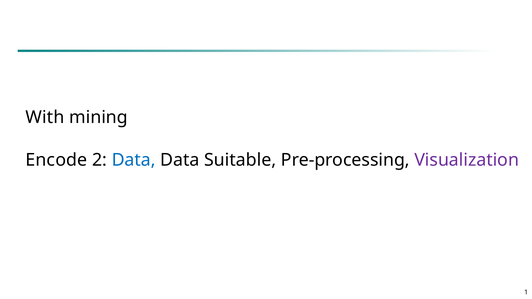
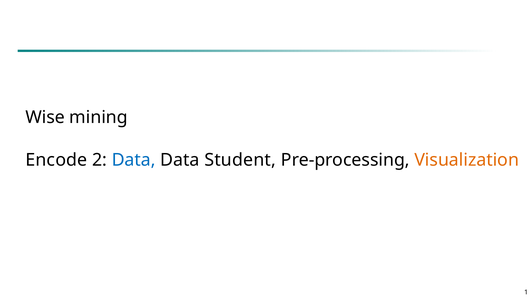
With: With -> Wise (45, 117)
Suitable: Suitable -> Student (240, 160)
Visualization colour: purple -> orange (467, 160)
